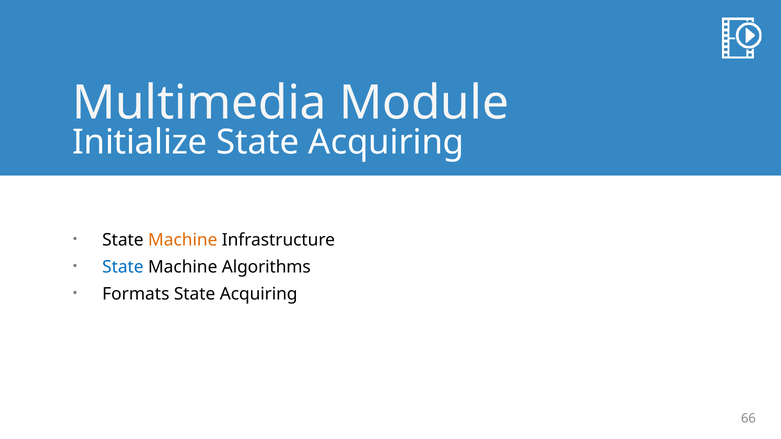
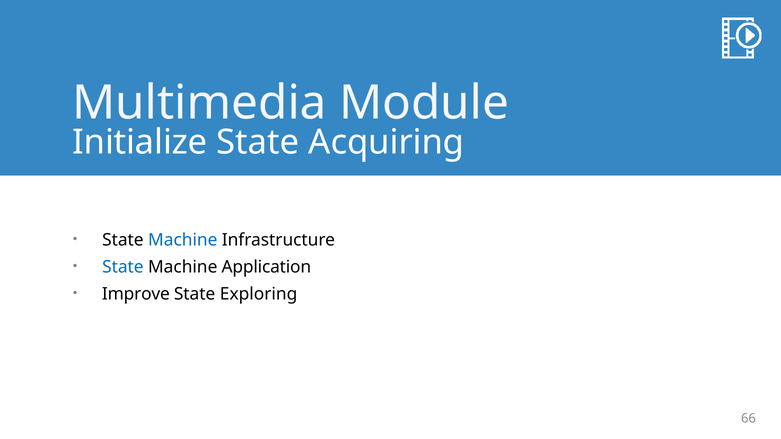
Machine colour: orange -> blue (183, 240)
Algorithms: Algorithms -> Application (266, 267)
Formats: Formats -> Improve (136, 294)
Acquiring: Acquiring -> Exploring (259, 294)
